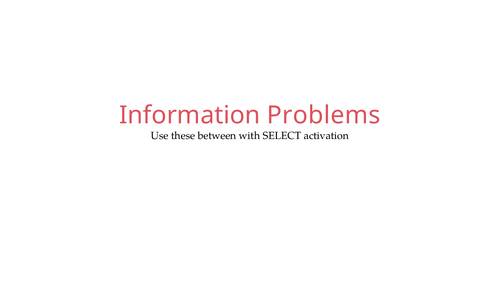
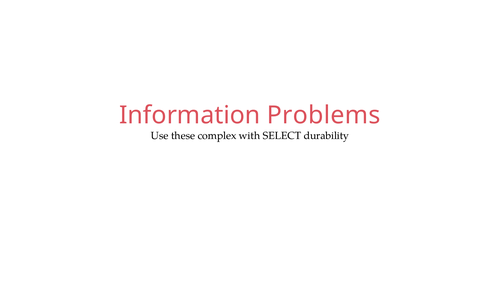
between: between -> complex (217, 136)
activation: activation -> durability (326, 136)
